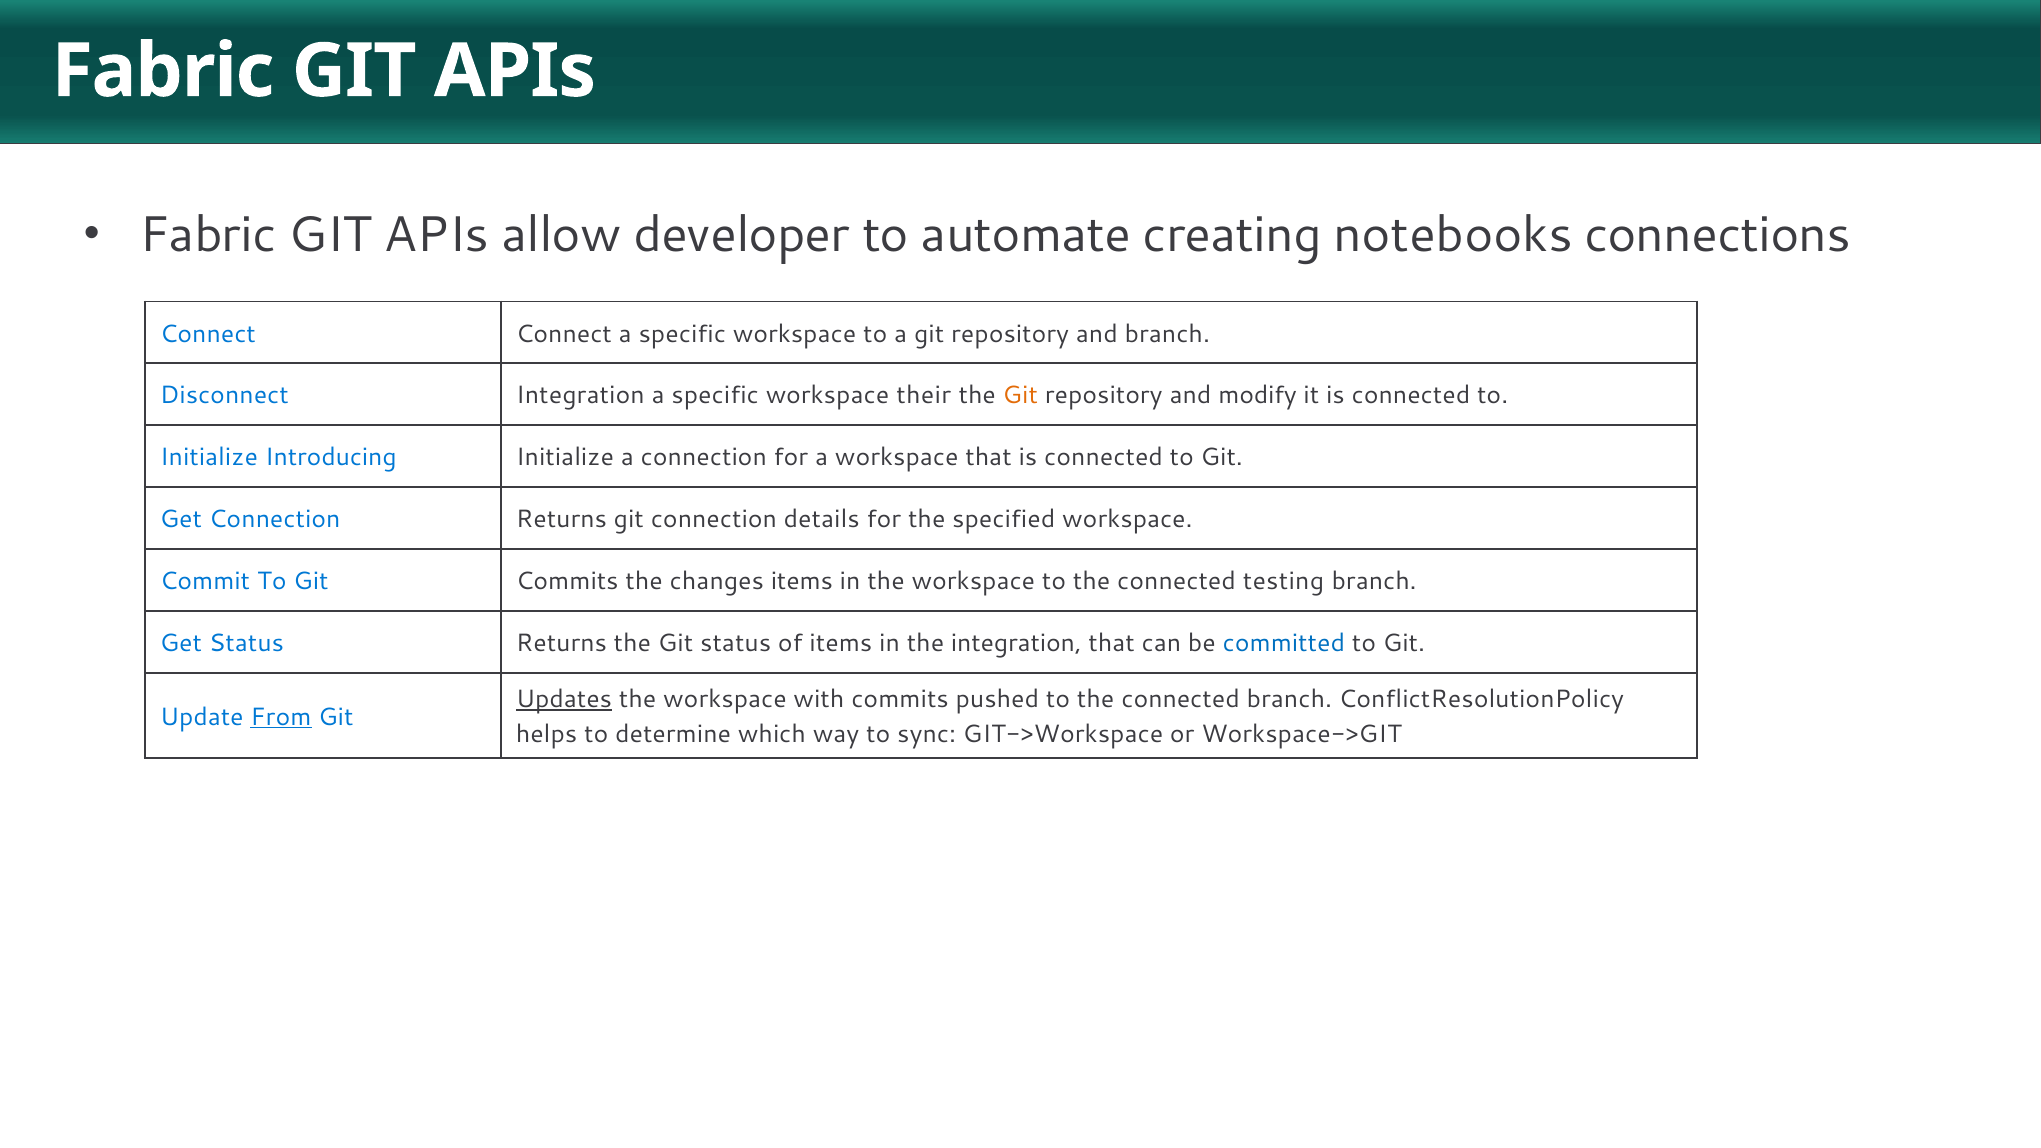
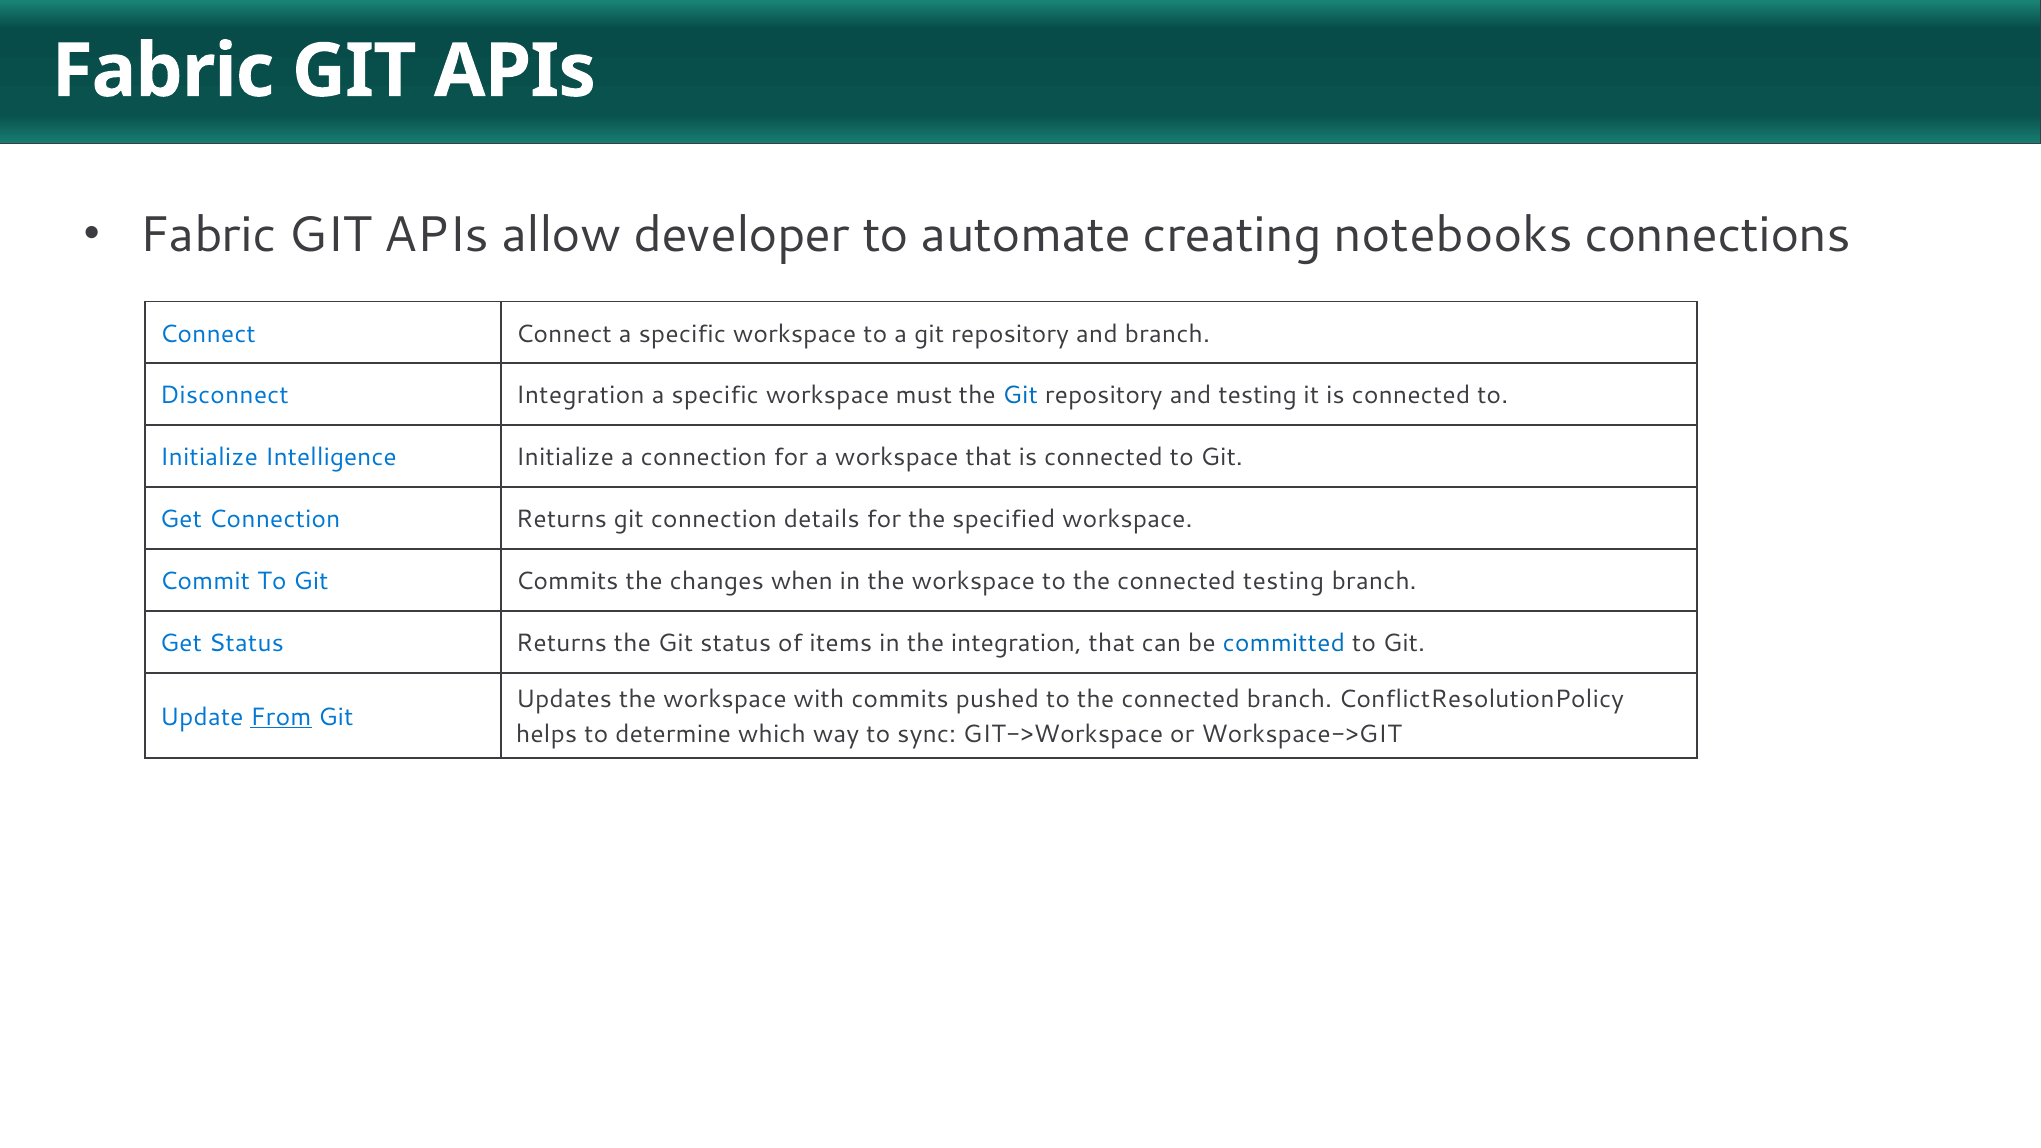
their: their -> must (924, 396)
Git colour: orange -> blue (1020, 396)
and modify: modify -> testing (1258, 396)
Introducing: Introducing -> Intelligence (331, 457)
changes items: items -> when (802, 581)
Updates underline: present -> none (564, 699)
